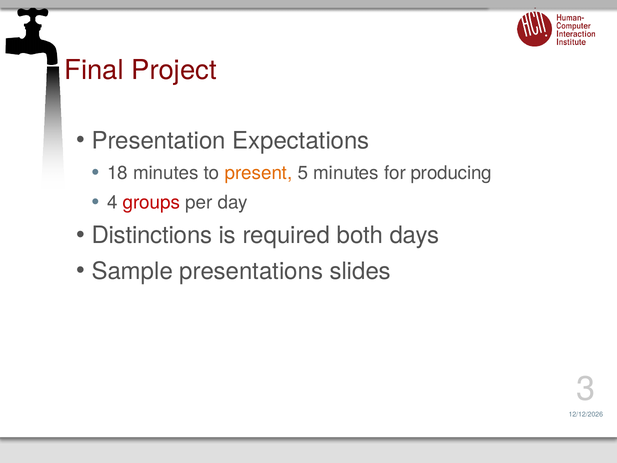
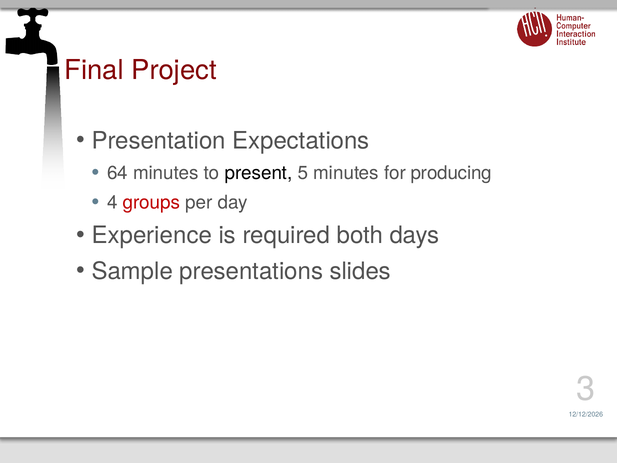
18: 18 -> 64 (117, 173)
present colour: orange -> black (258, 173)
Distinctions: Distinctions -> Experience (152, 235)
